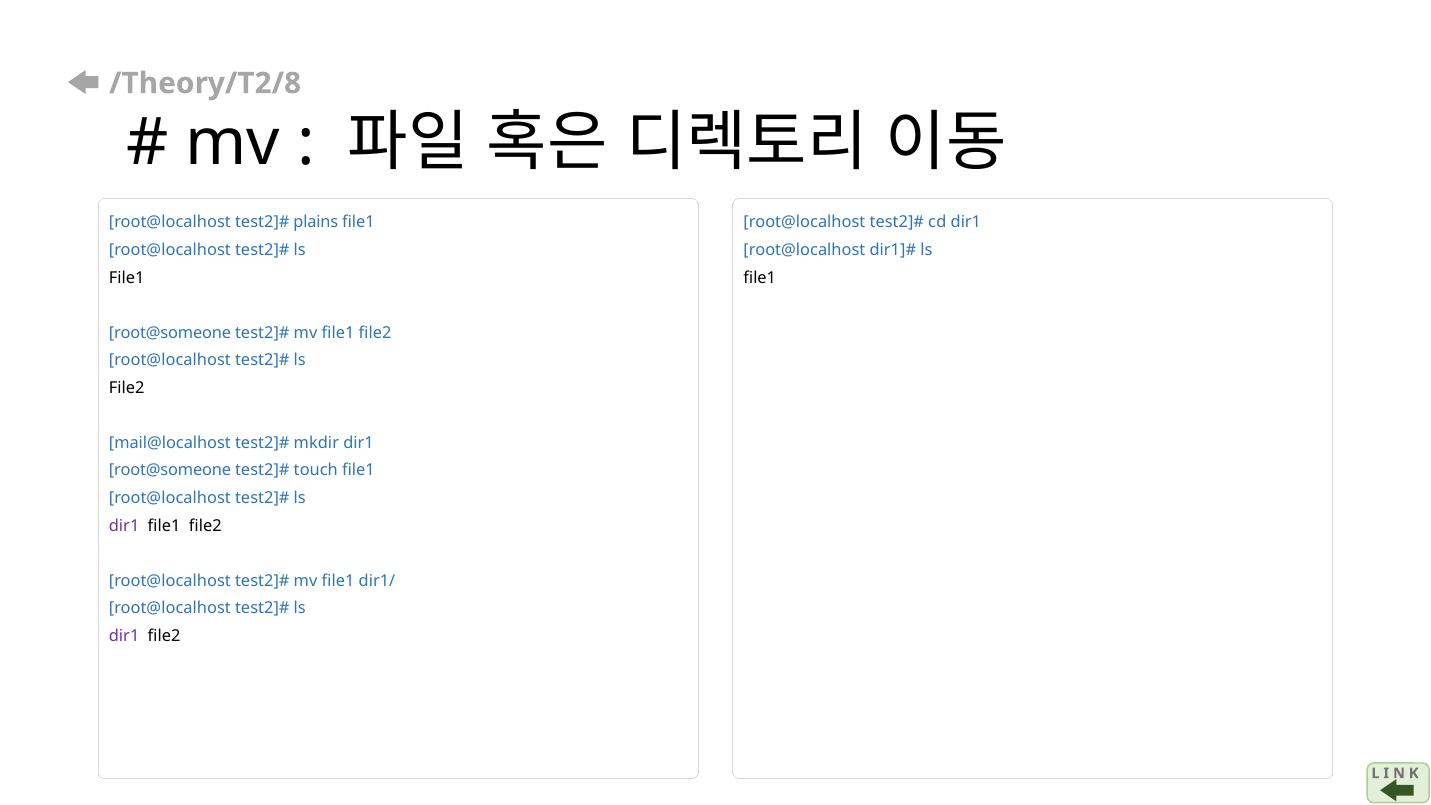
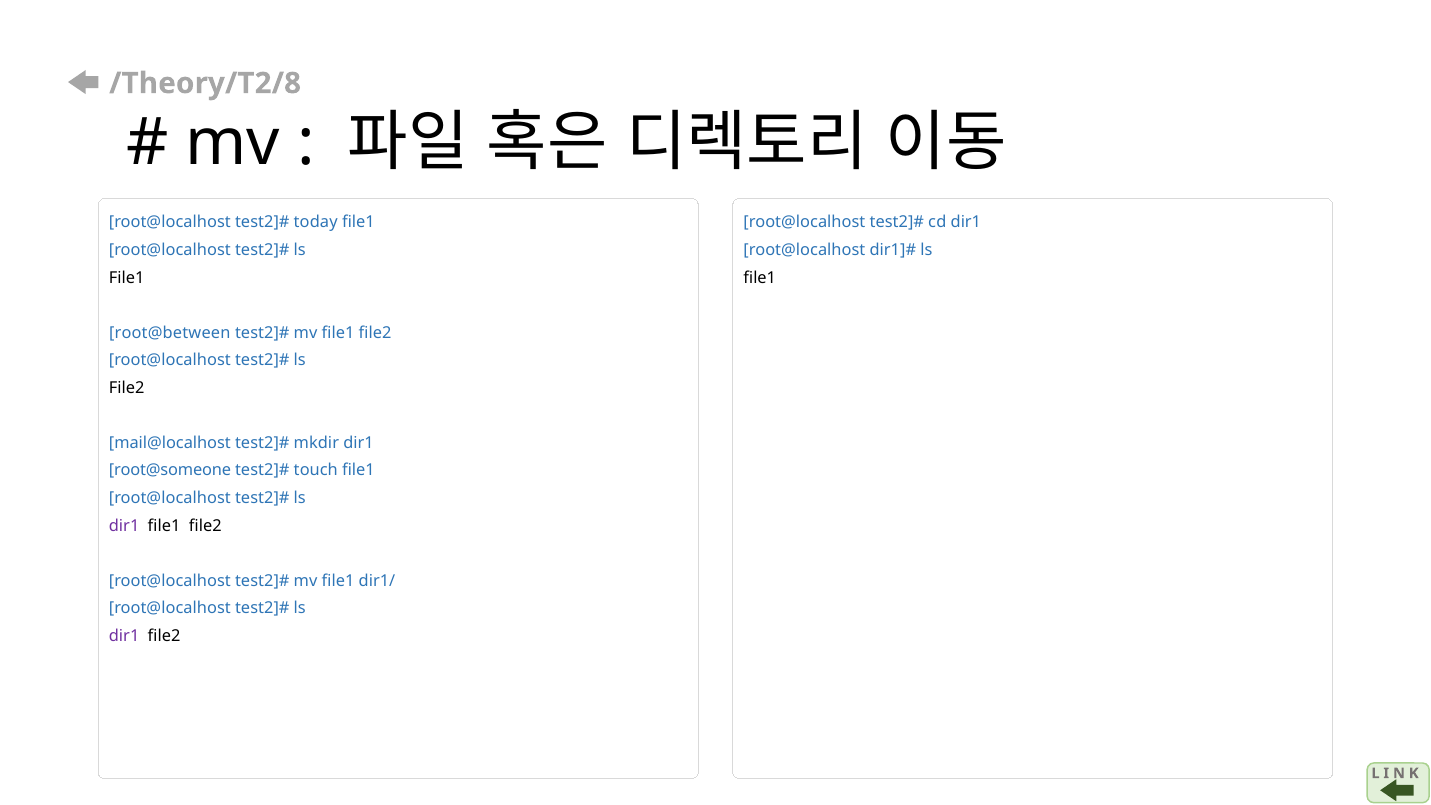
plains: plains -> today (316, 223)
root@someone: root@someone -> root@between (170, 333)
